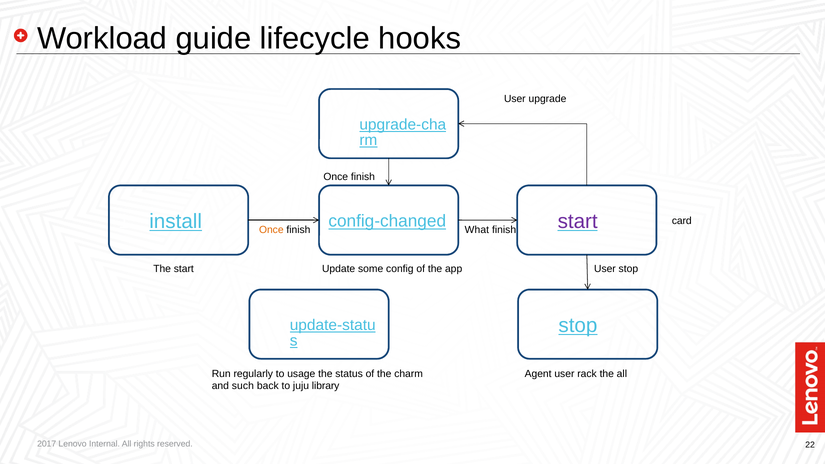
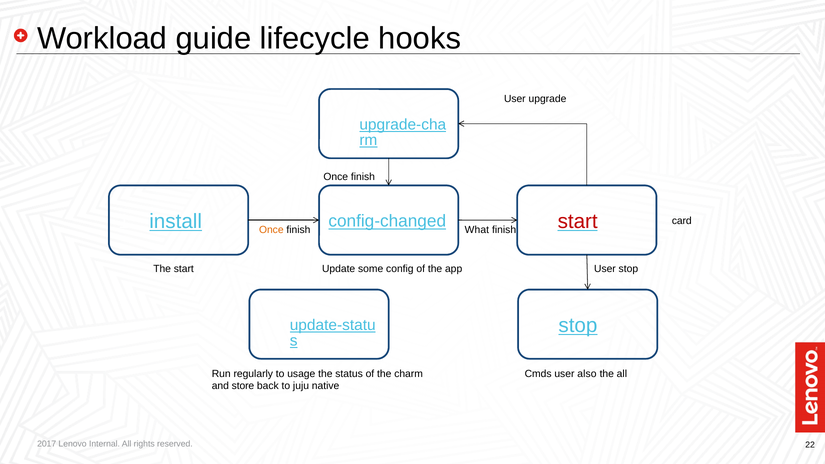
start colour: purple -> red (578, 222)
Agent: Agent -> Cmds (538, 374)
rack: rack -> also (587, 374)
such: such -> store (243, 386)
library: library -> native (326, 386)
